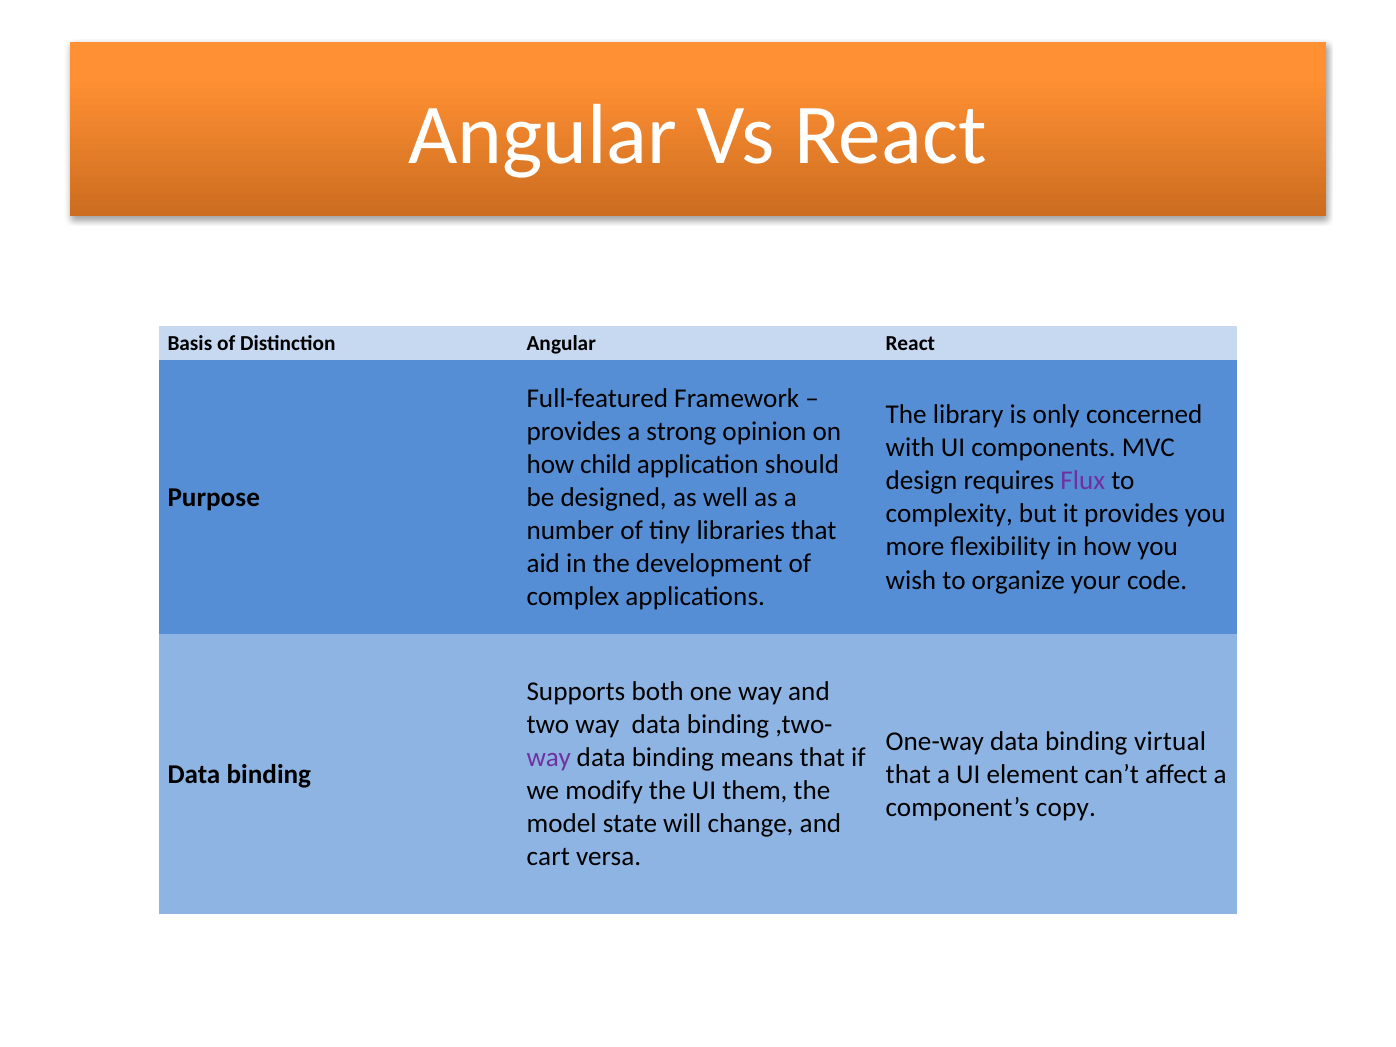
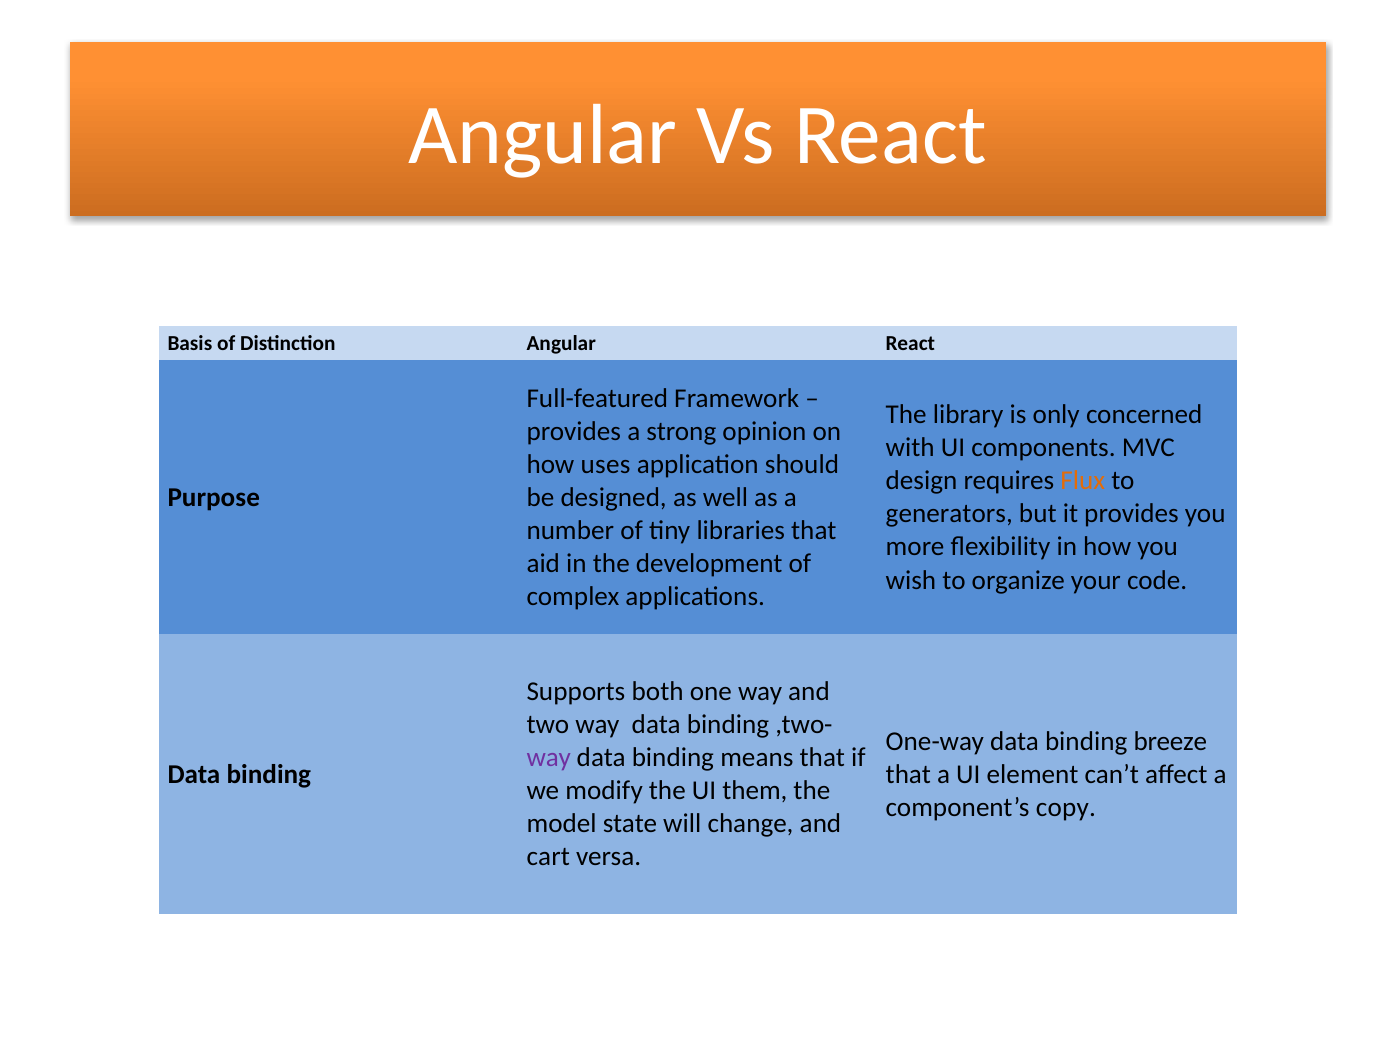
child: child -> uses (606, 464)
Flux colour: purple -> orange (1083, 481)
complexity: complexity -> generators (949, 514)
virtual: virtual -> breeze (1170, 741)
